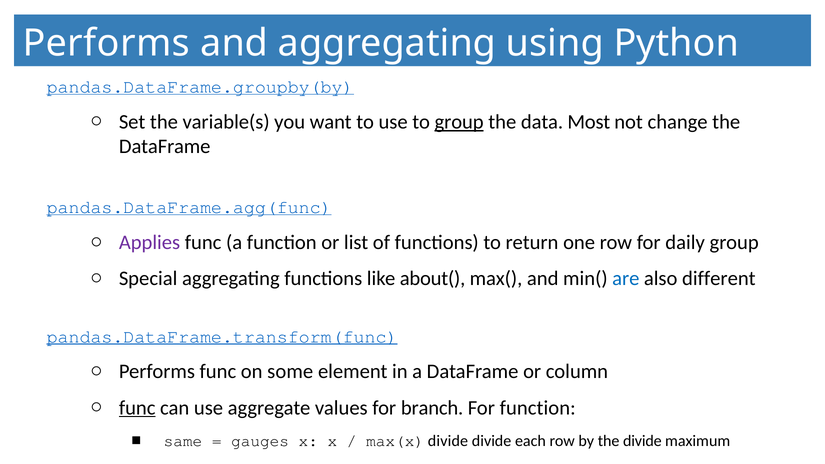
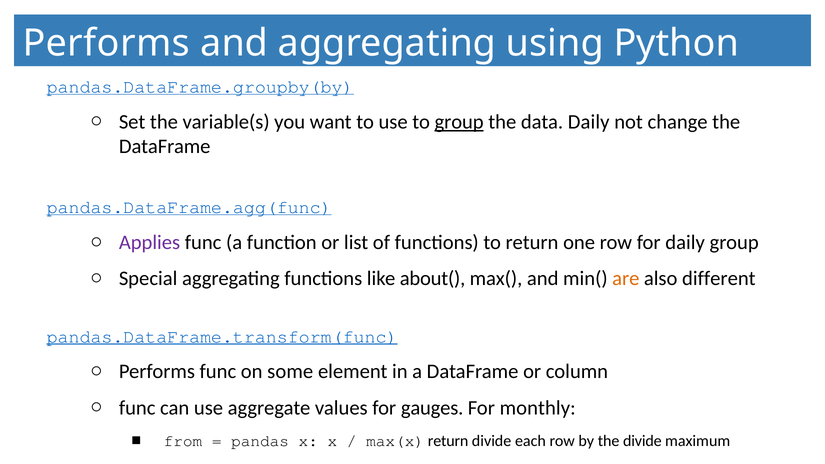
data Most: Most -> Daily (589, 122)
are colour: blue -> orange (626, 279)
func underline: present -> none (137, 408)
branch: branch -> gauges (432, 408)
For function: function -> monthly (538, 408)
same: same -> from (183, 441)
gauges: gauges -> pandas (260, 441)
max(x divide: divide -> return (448, 441)
